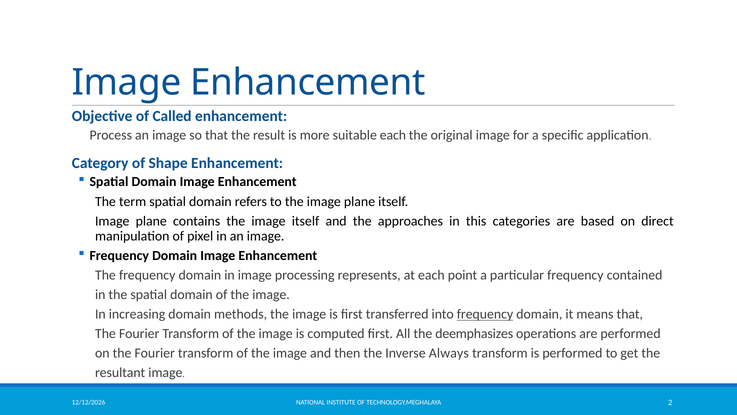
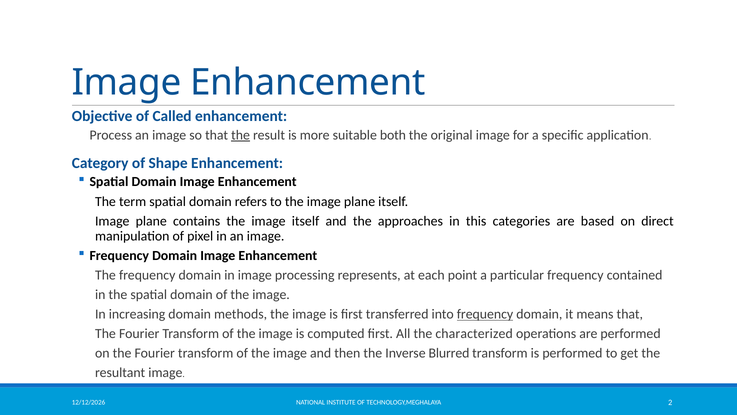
the underline: none -> present (241, 135)
suitable each: each -> both (393, 135)
deemphasizes: deemphasizes -> characterized (474, 333)
Always: Always -> Blurred (449, 353)
